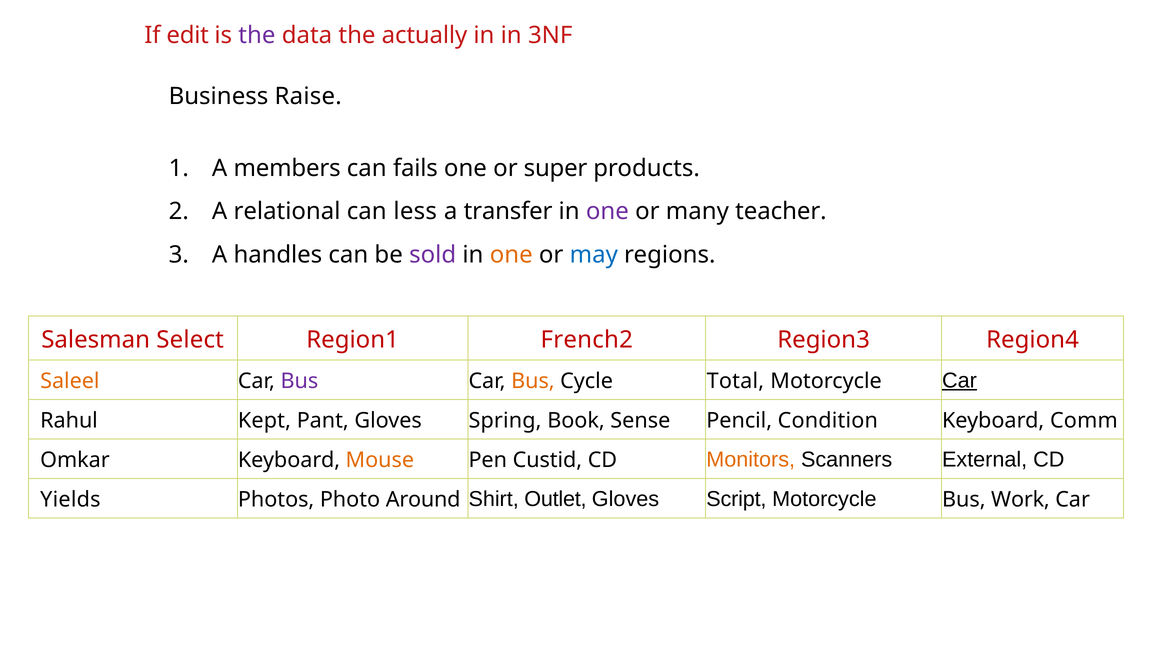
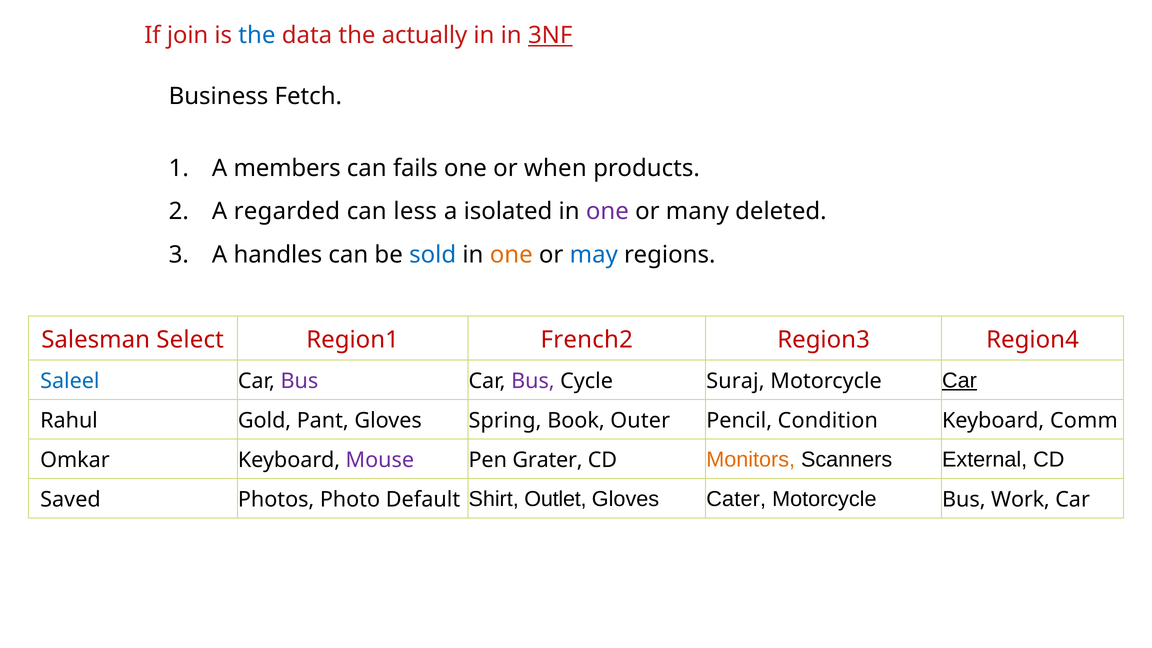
edit: edit -> join (188, 35)
the colour: purple -> blue (257, 35)
3NF underline: none -> present (550, 35)
Raise: Raise -> Fetch (308, 96)
super: super -> when (555, 168)
relational: relational -> regarded (287, 211)
transfer: transfer -> isolated (508, 211)
teacher: teacher -> deleted (781, 211)
sold colour: purple -> blue (433, 255)
Saleel colour: orange -> blue (70, 381)
Bus colour: orange -> purple (533, 381)
Total: Total -> Suraj (735, 381)
Kept: Kept -> Gold (265, 421)
Sense: Sense -> Outer (640, 421)
Mouse colour: orange -> purple (380, 460)
Custid: Custid -> Grater (547, 460)
Yields: Yields -> Saved (70, 500)
Around: Around -> Default (423, 500)
Script: Script -> Cater (736, 499)
